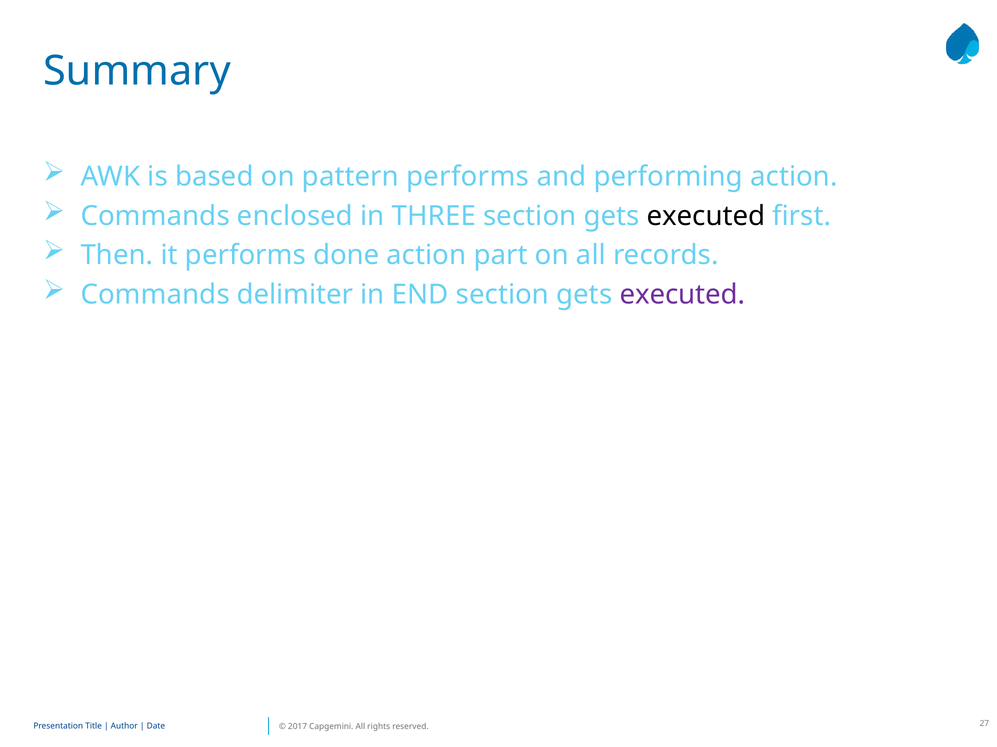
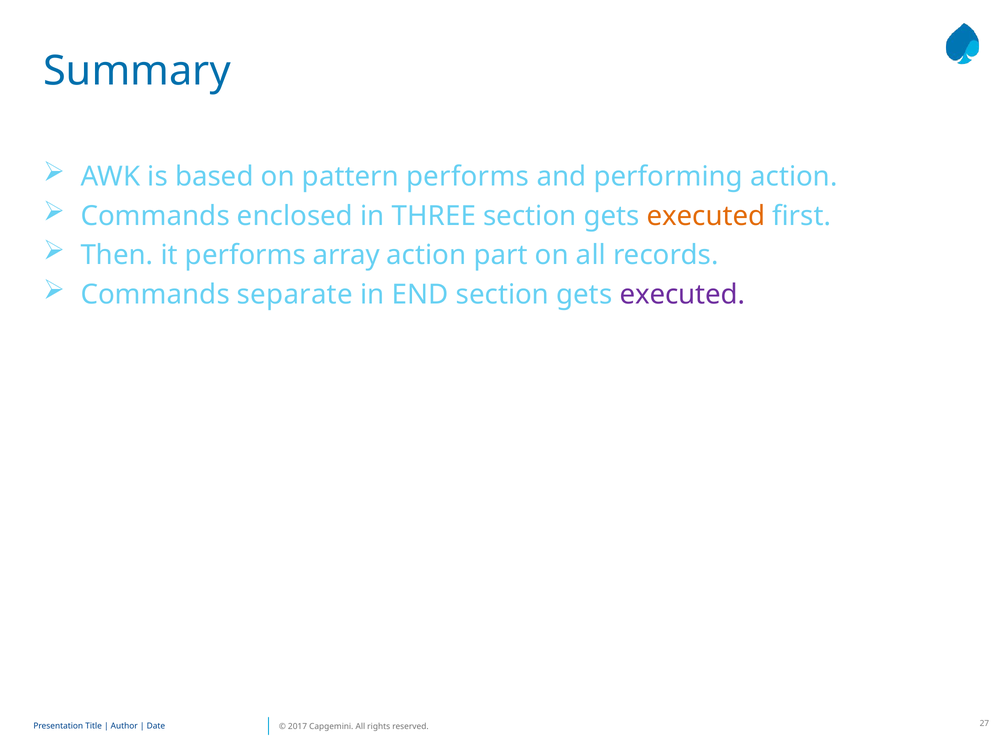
executed colour: black -> orange (706, 216)
done: done -> array (346, 256)
delimiter: delimiter -> separate (295, 295)
